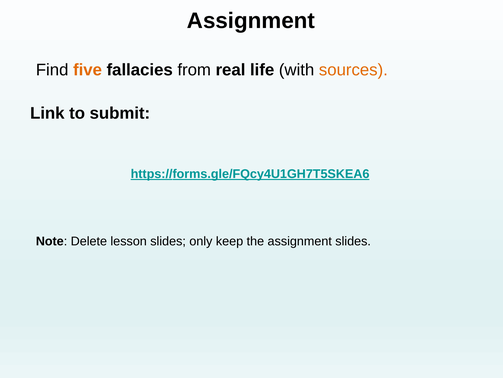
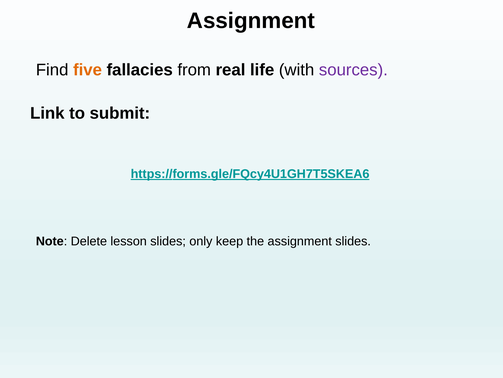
sources colour: orange -> purple (353, 70)
